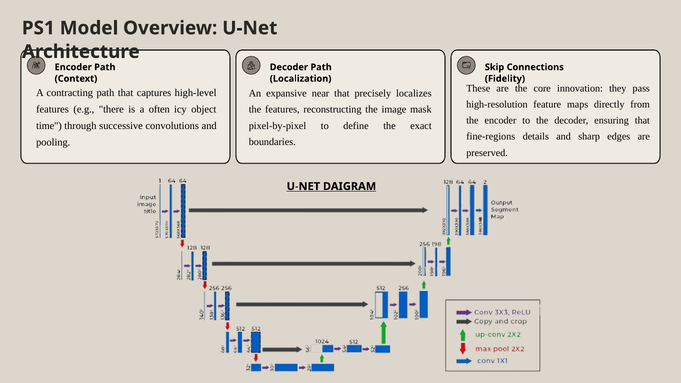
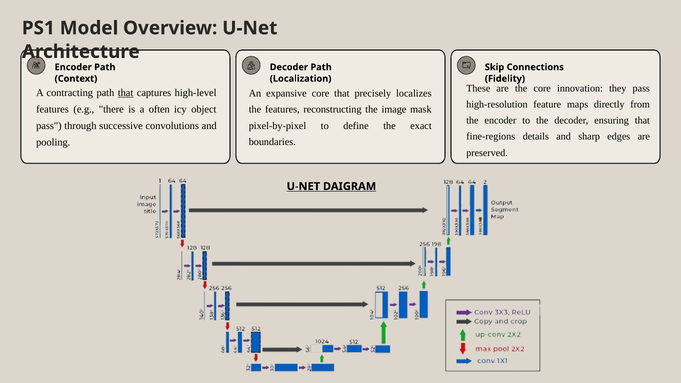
that underline: none -> present (126, 93)
expansive near: near -> core (321, 93)
time: time -> pass (49, 126)
